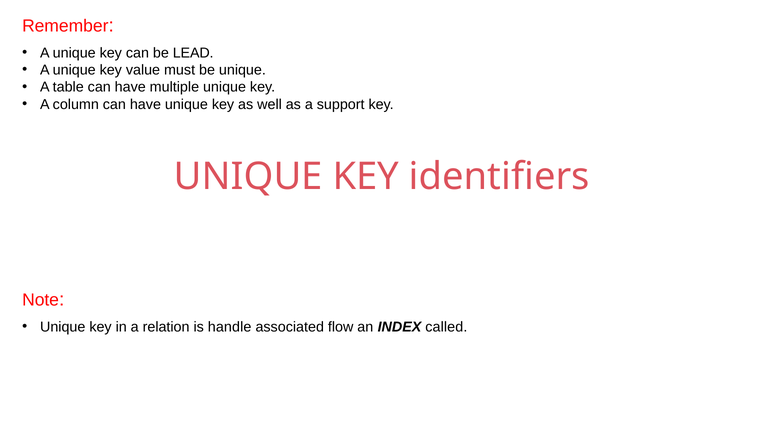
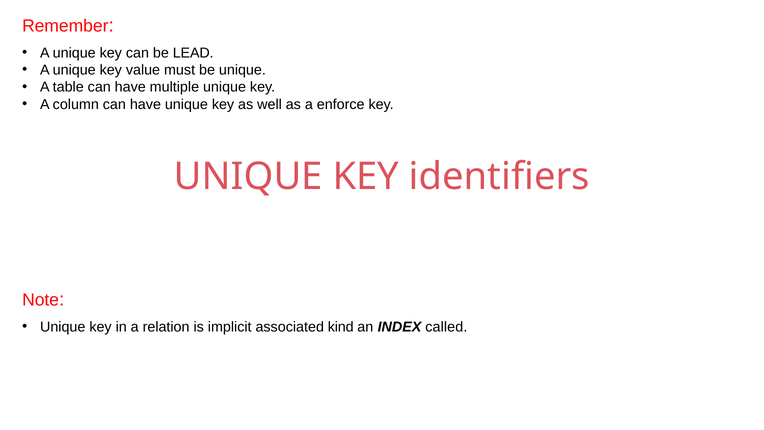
support: support -> enforce (341, 104)
handle: handle -> implicit (230, 327)
flow: flow -> kind (341, 327)
